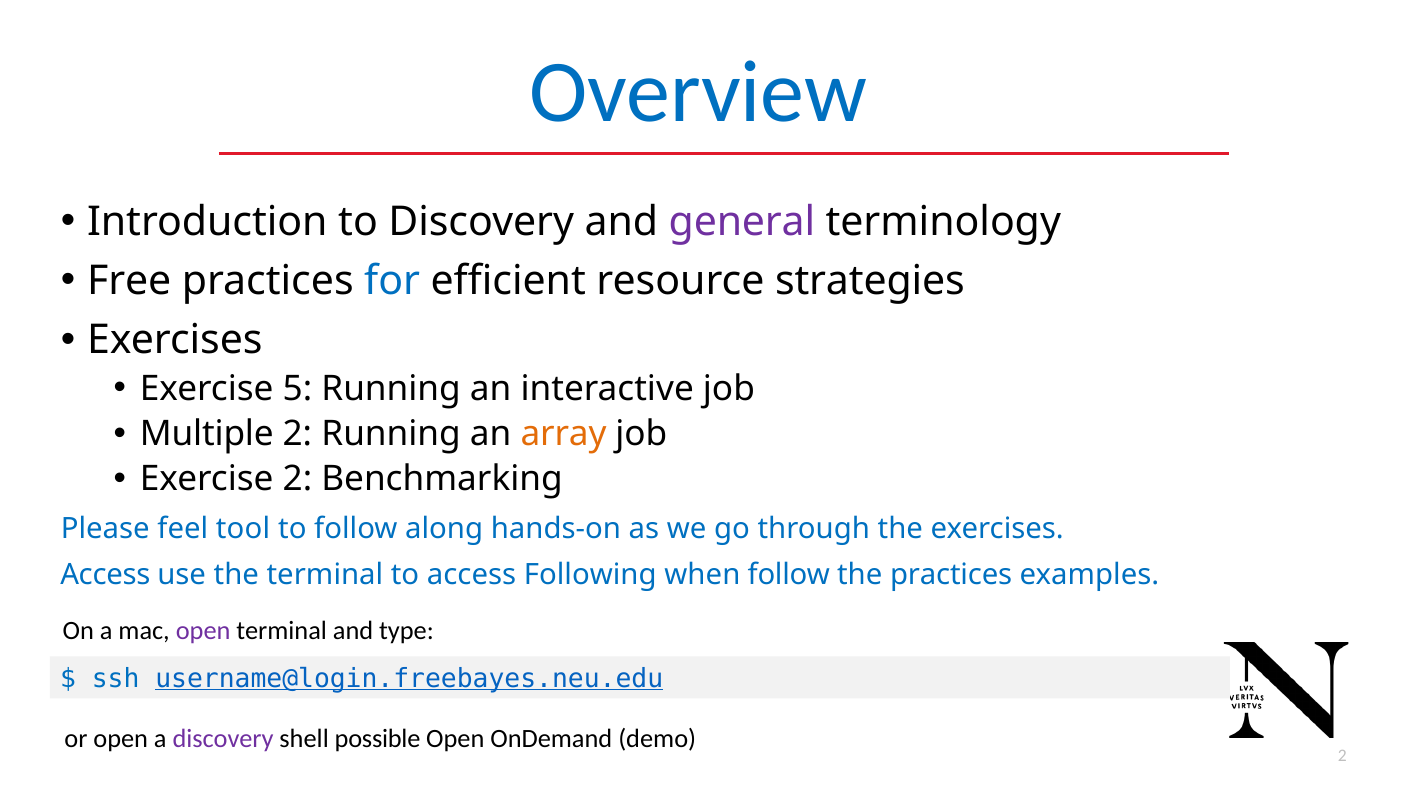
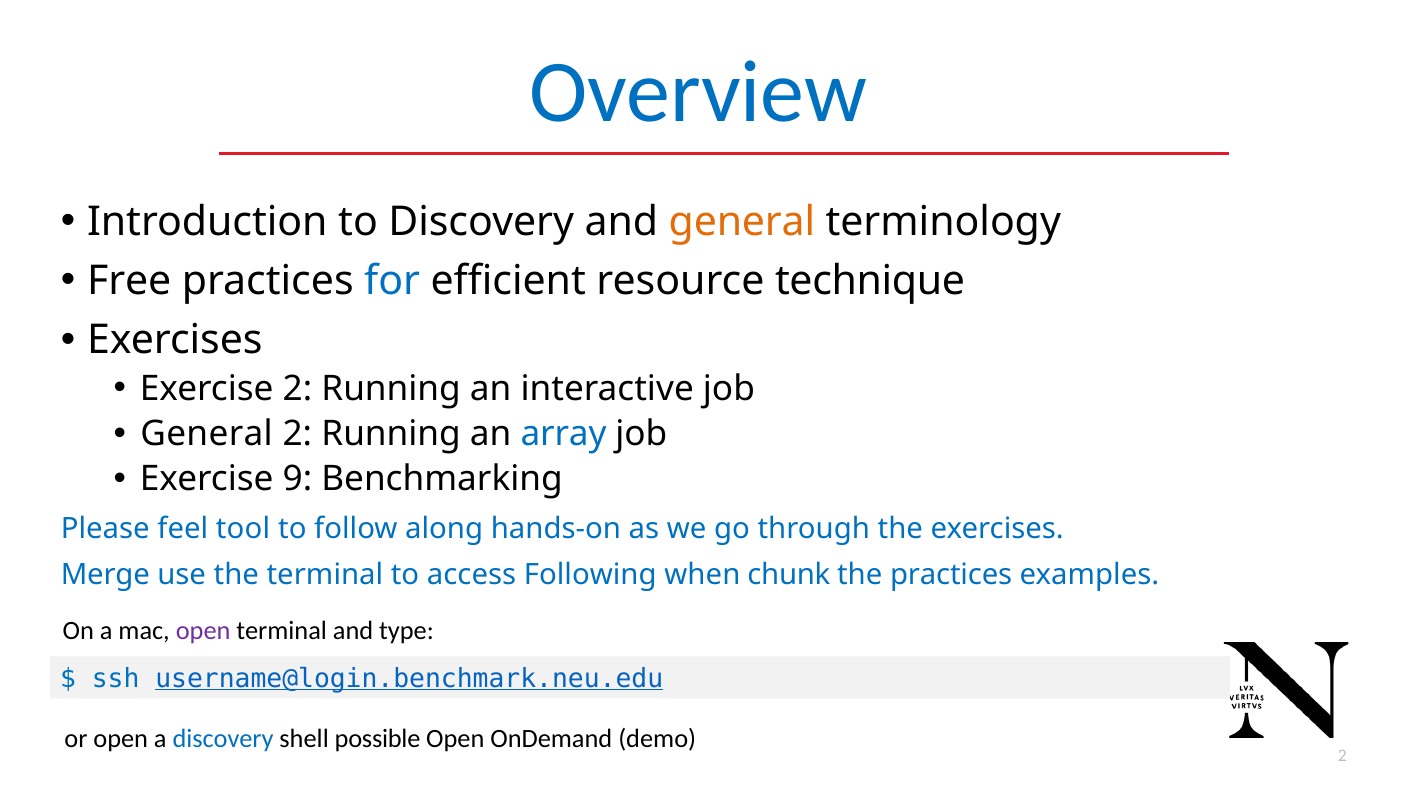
general colour: purple -> orange (742, 222)
strategies: strategies -> technique (870, 281)
Exercise 5: 5 -> 2 (297, 388)
Multiple: Multiple -> General (207, 434)
array colour: orange -> blue (563, 434)
Exercise 2: 2 -> 9 (297, 479)
Access: Access -> Merge (105, 575)
when follow: follow -> chunk (789, 575)
username@login.freebayes.neu.edu: username@login.freebayes.neu.edu -> username@login.benchmark.neu.edu (409, 679)
discovery colour: purple -> blue (223, 738)
